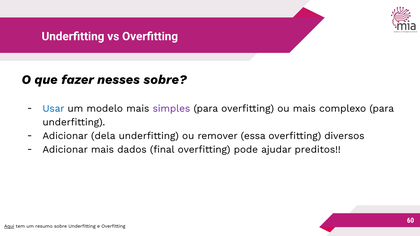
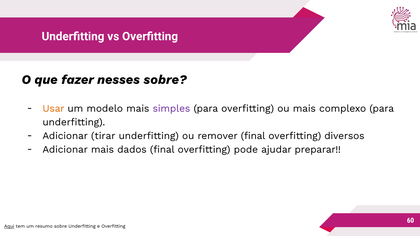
Usar colour: blue -> orange (53, 109)
dela: dela -> tirar (103, 136)
remover essa: essa -> final (253, 136)
preditos: preditos -> preparar (318, 150)
